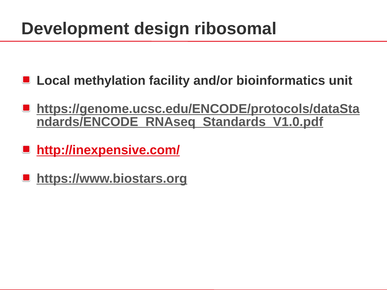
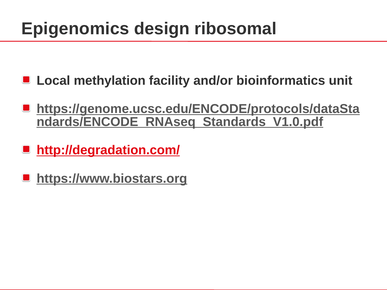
Development: Development -> Epigenomics (75, 29)
http://inexpensive.com/: http://inexpensive.com/ -> http://degradation.com/ (108, 150)
